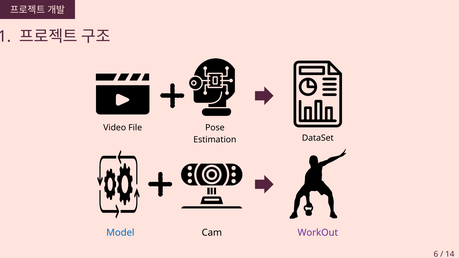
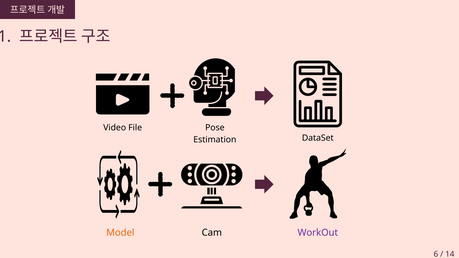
Model colour: blue -> orange (120, 233)
